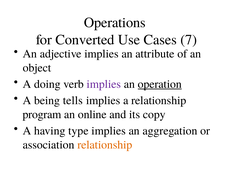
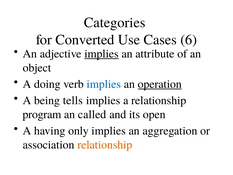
Operations: Operations -> Categories (115, 23)
7: 7 -> 6 (189, 40)
implies underline: none -> present (102, 54)
implies colour: purple -> blue (104, 84)
online: online -> called (92, 114)
copy: copy -> open (154, 114)
type: type -> only (78, 131)
